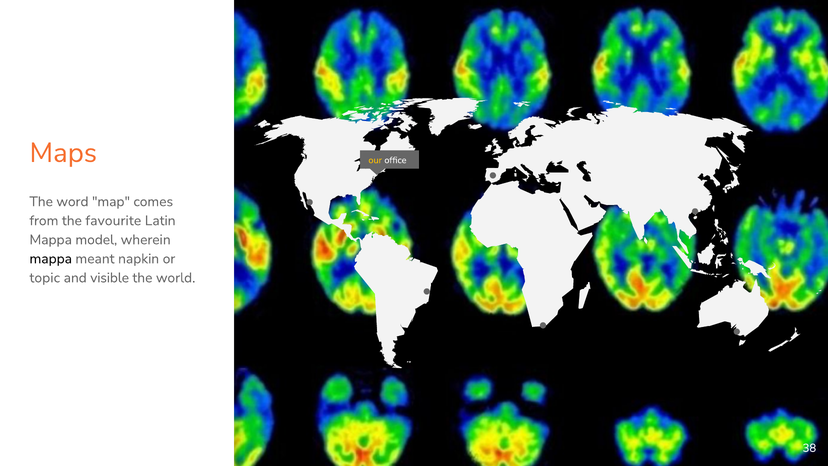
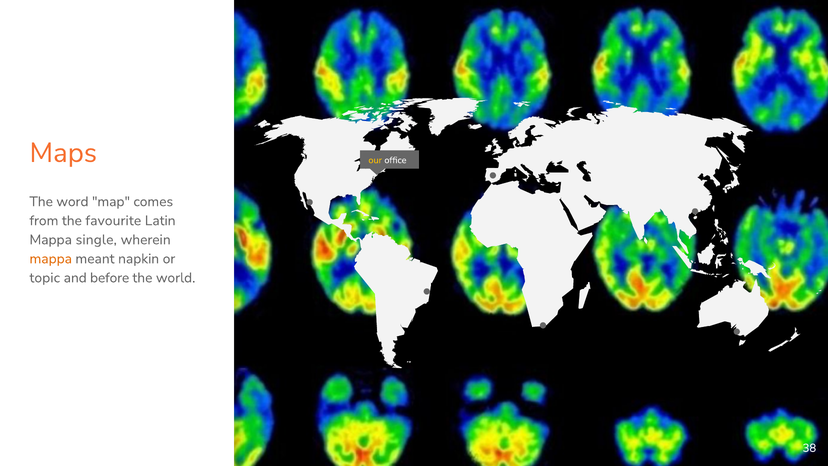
model: model -> single (96, 240)
mappa colour: black -> orange (51, 259)
visible: visible -> before (110, 278)
